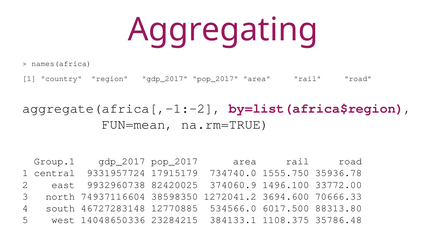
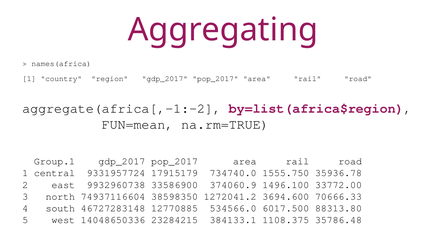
82420025: 82420025 -> 33586900 (175, 185)
